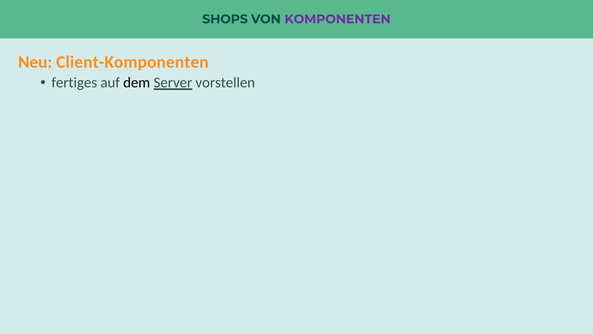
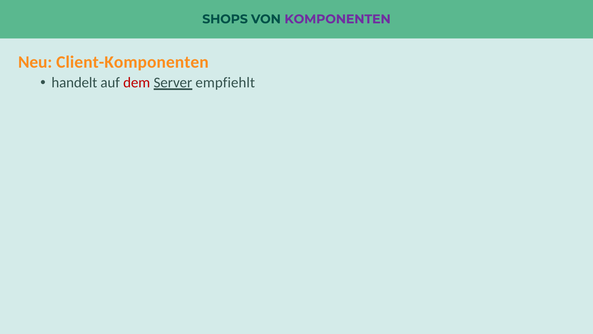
fertiges: fertiges -> handelt (74, 83)
dem colour: black -> red (137, 83)
vorstellen: vorstellen -> empfiehlt (225, 83)
